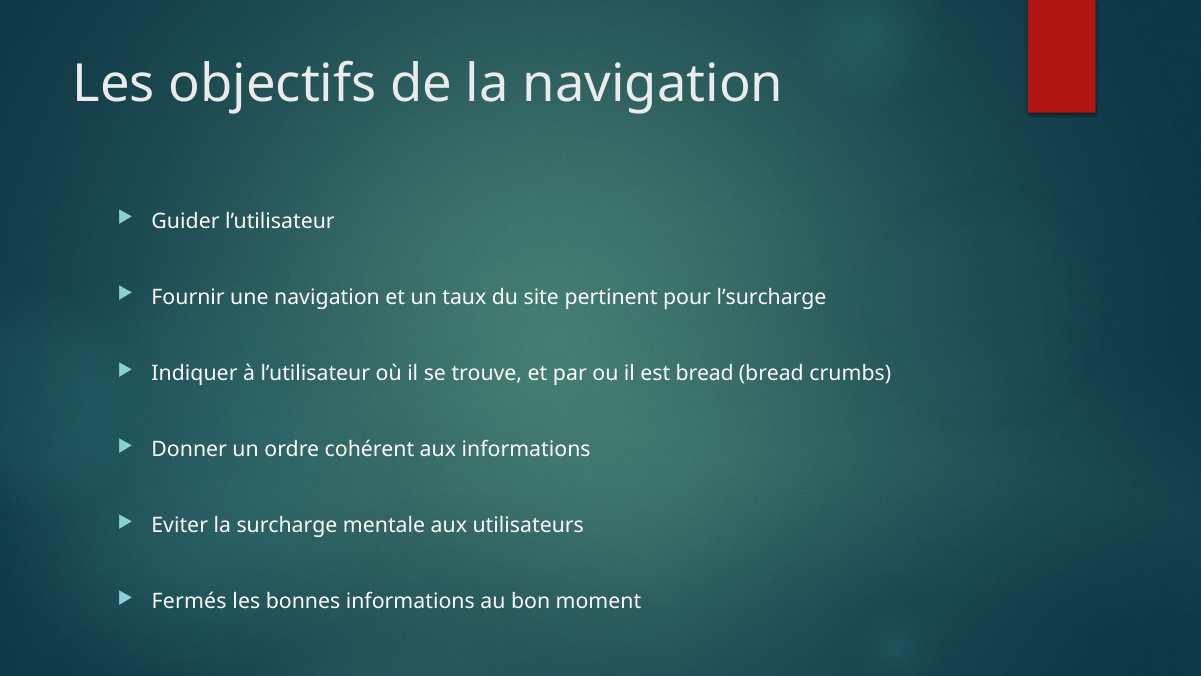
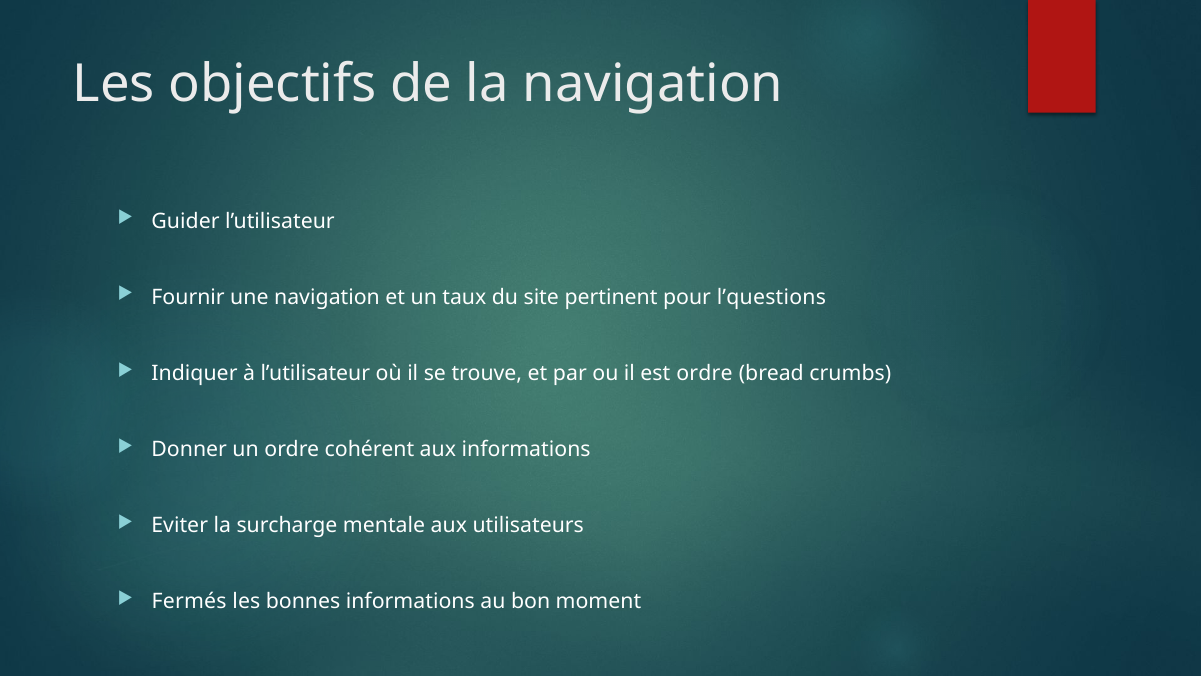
l’surcharge: l’surcharge -> l’questions (771, 297)
est bread: bread -> ordre (705, 373)
